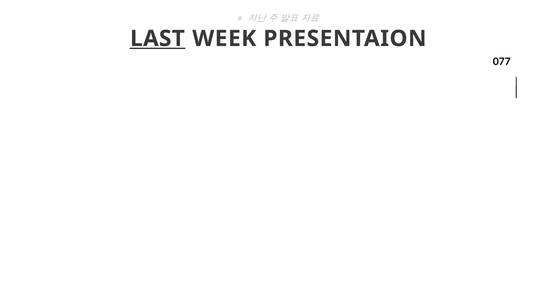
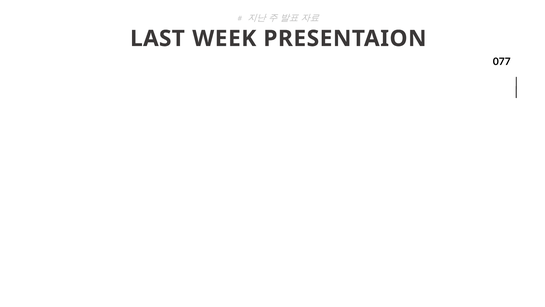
LAST underline: present -> none (157, 39)
